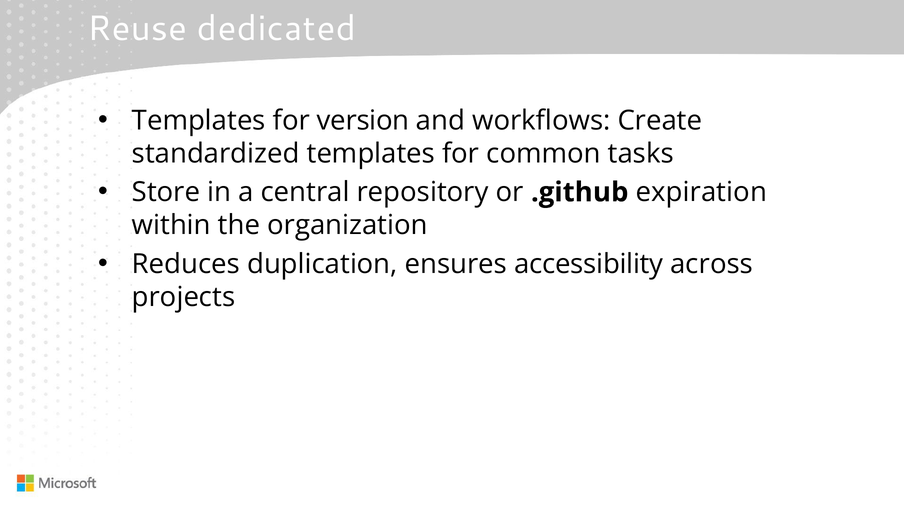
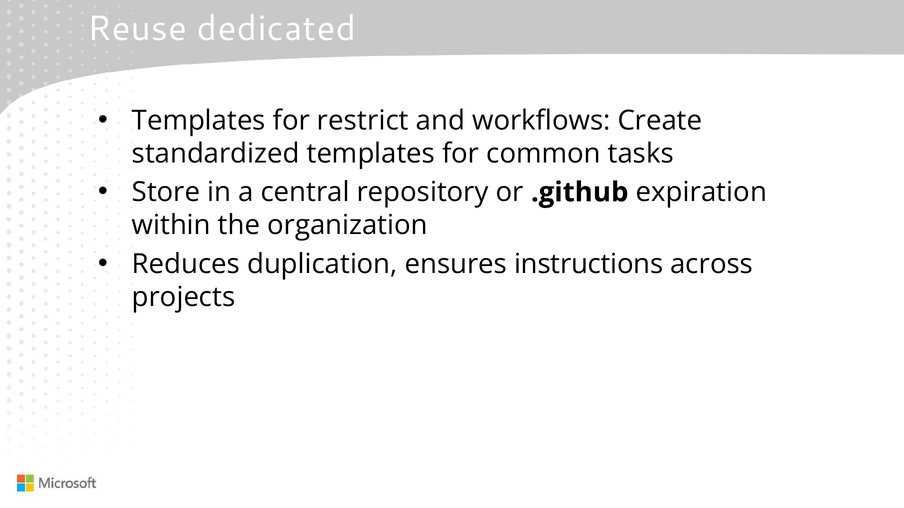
version: version -> restrict (363, 121)
accessibility: accessibility -> instructions (589, 264)
